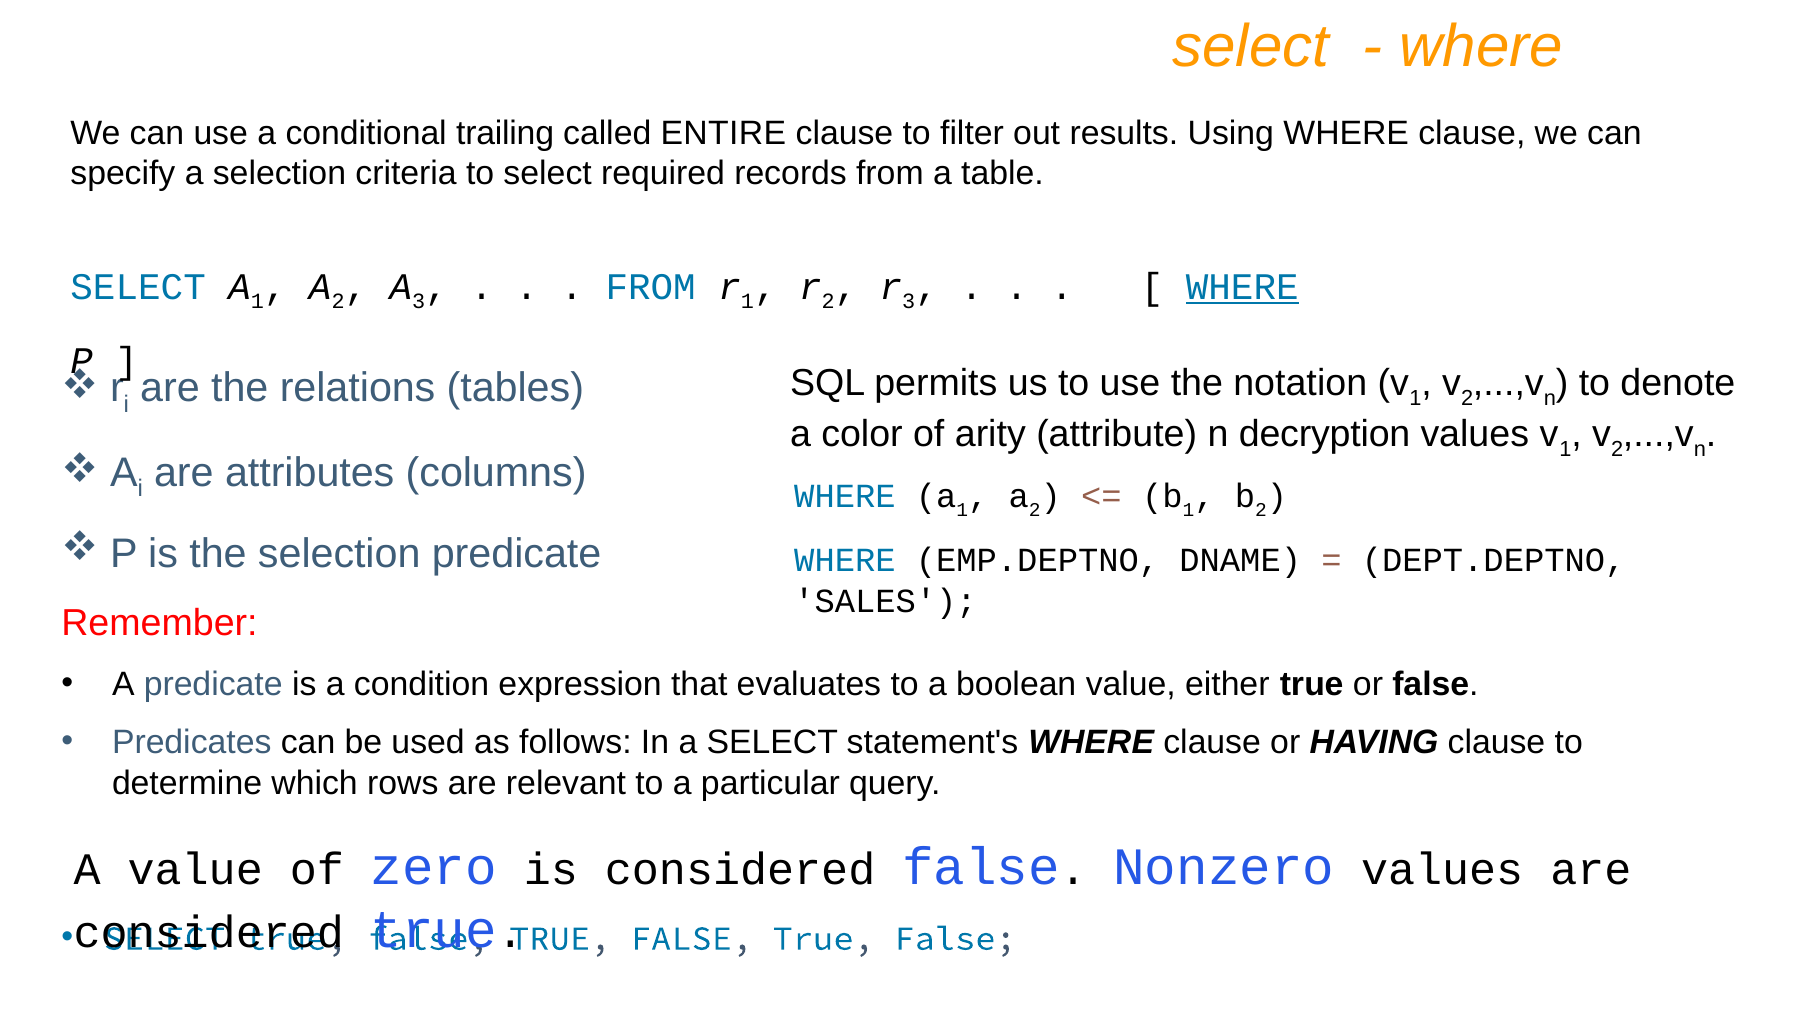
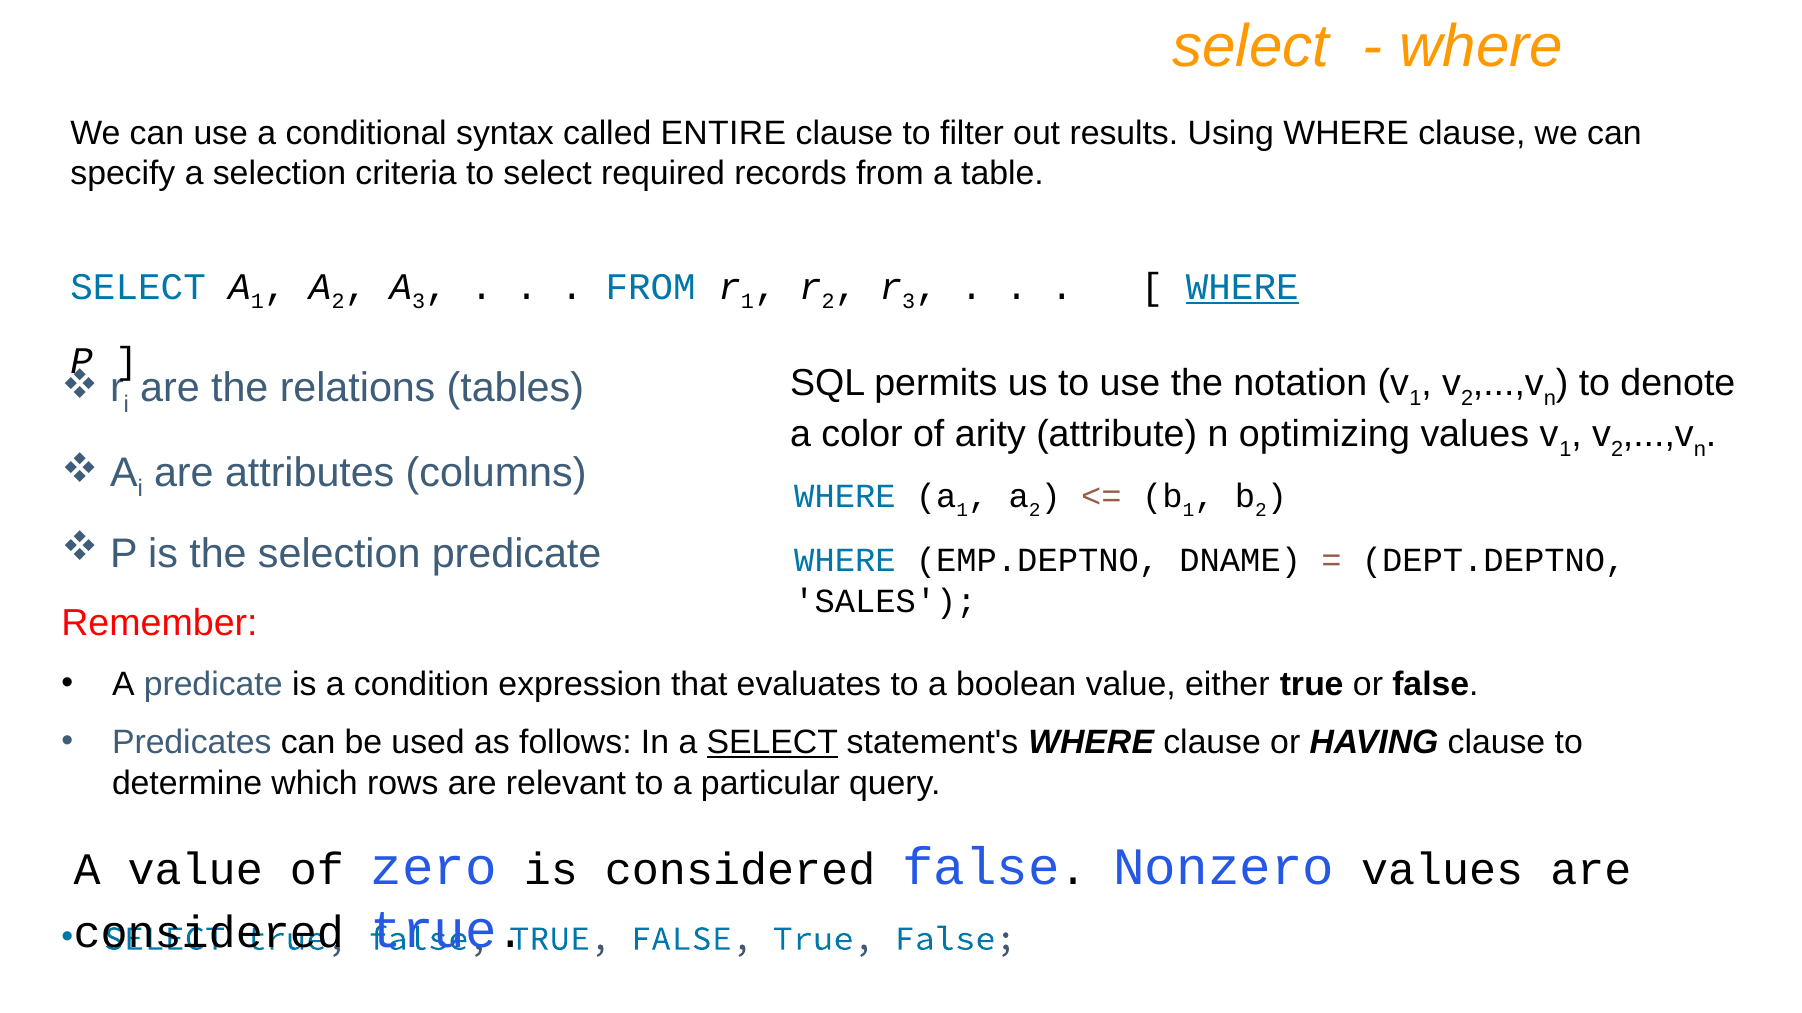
trailing: trailing -> syntax (505, 133)
decryption: decryption -> optimizing (1324, 435)
SELECT underline: none -> present (772, 743)
